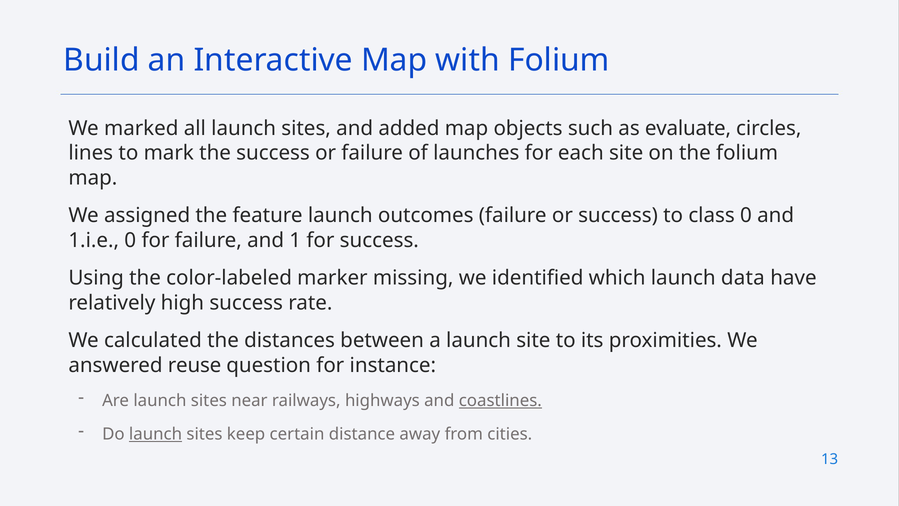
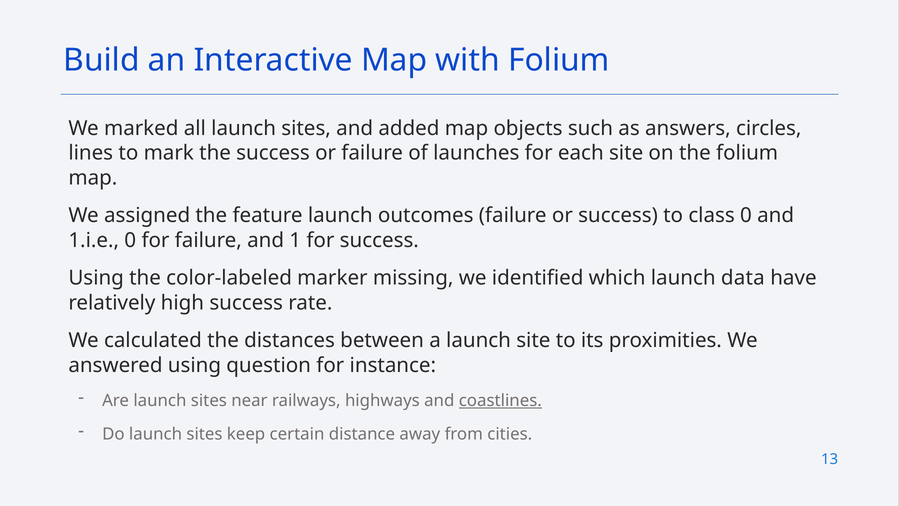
evaluate: evaluate -> answers (688, 128)
answered reuse: reuse -> using (194, 365)
launch underline: present -> none (156, 434)
